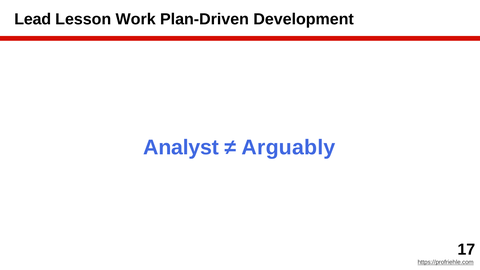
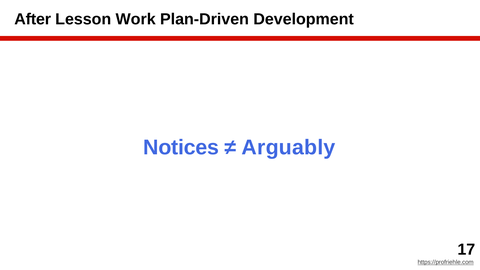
Lead: Lead -> After (33, 19)
Analyst: Analyst -> Notices (181, 147)
